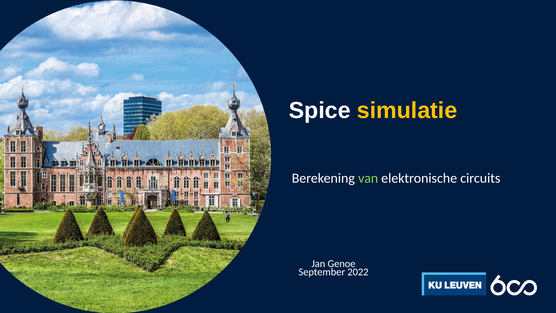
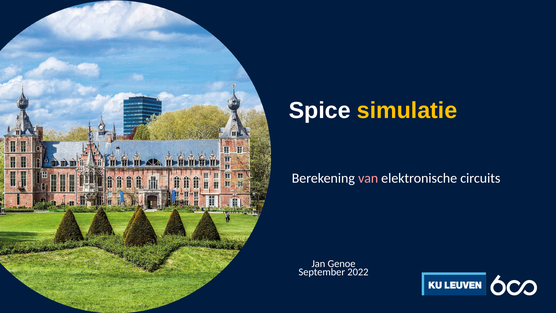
van colour: light green -> pink (368, 178)
